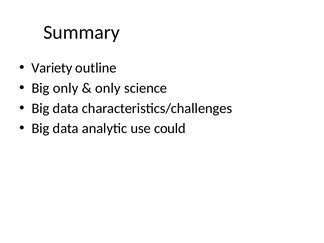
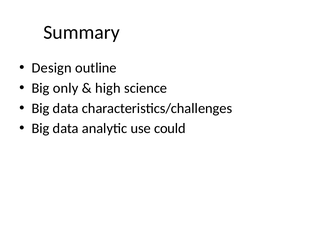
Variety: Variety -> Design (52, 68)
only: only -> high (108, 88)
